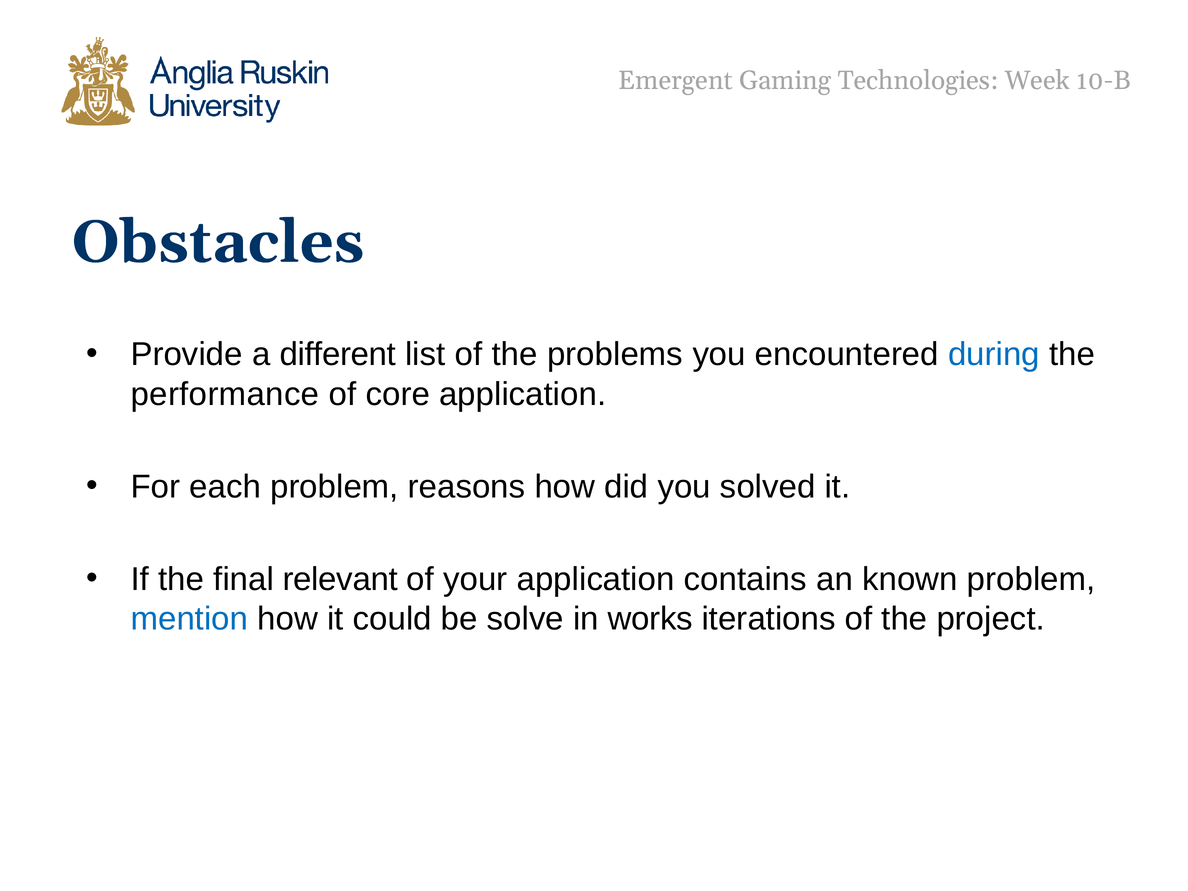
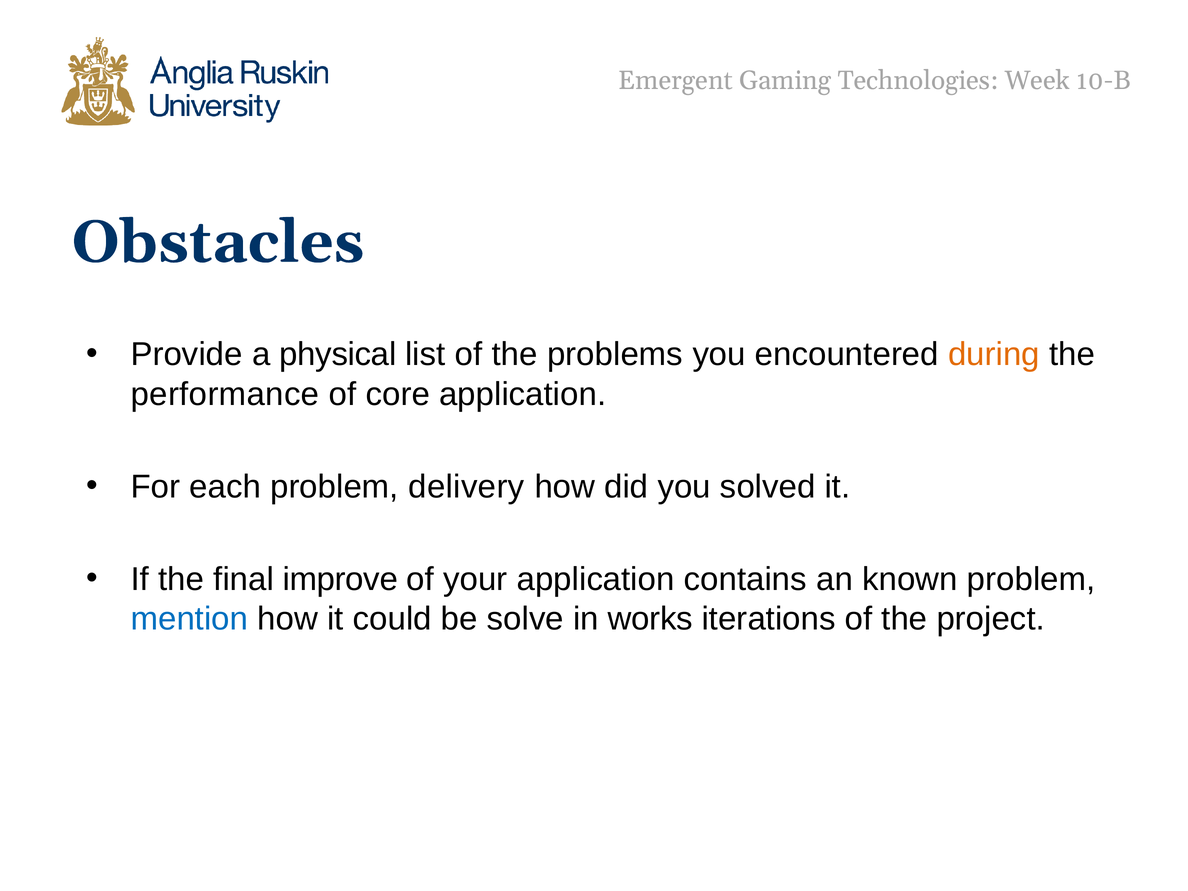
different: different -> physical (338, 355)
during colour: blue -> orange (994, 355)
reasons: reasons -> delivery (466, 487)
relevant: relevant -> improve (340, 579)
